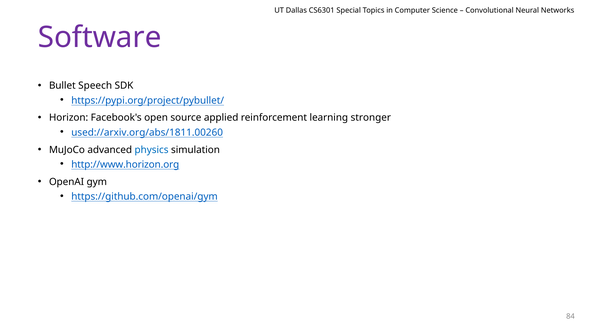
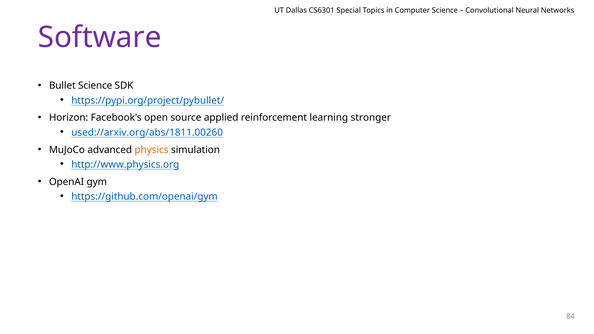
Bullet Speech: Speech -> Science (95, 86)
physics colour: blue -> orange (152, 150)
http://www.horizon.org: http://www.horizon.org -> http://www.physics.org (125, 165)
